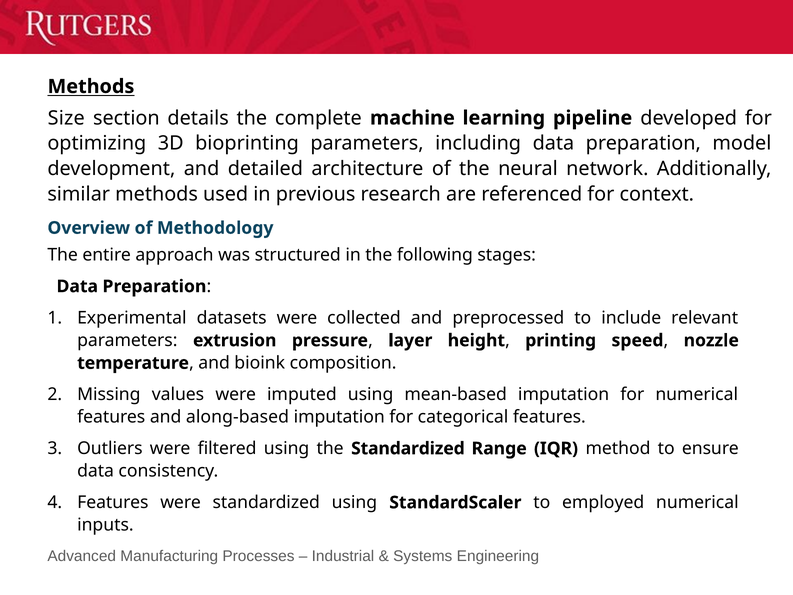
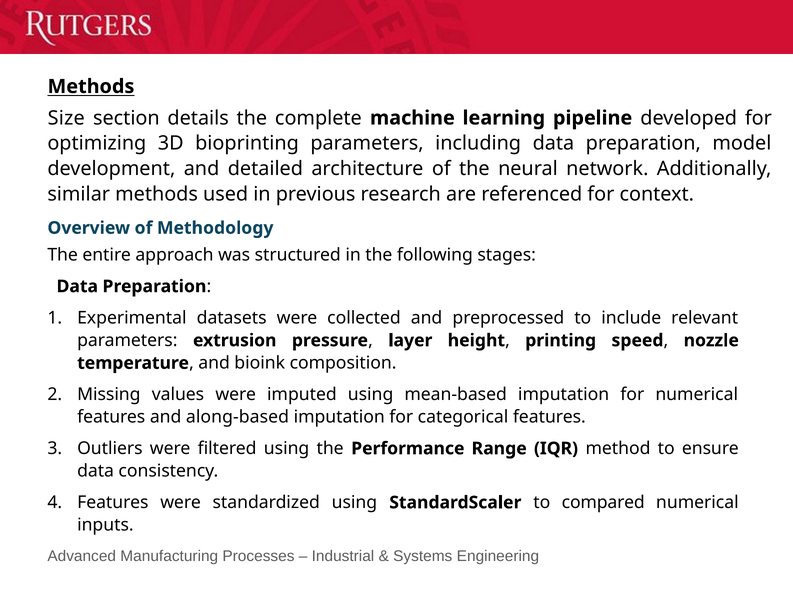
the Standardized: Standardized -> Performance (408, 448)
employed: employed -> compared (603, 502)
